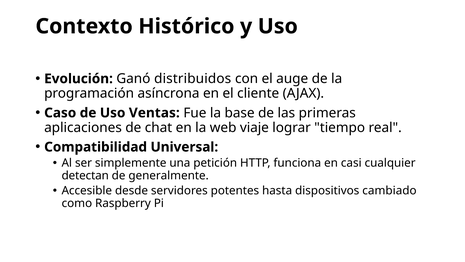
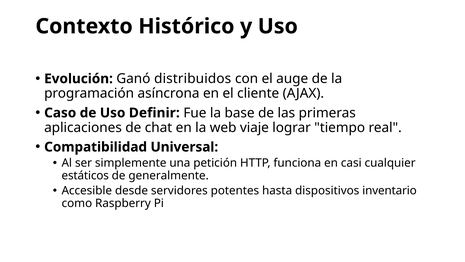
Ventas: Ventas -> Definir (154, 113)
detectan: detectan -> estáticos (85, 175)
cambiado: cambiado -> inventario (390, 190)
